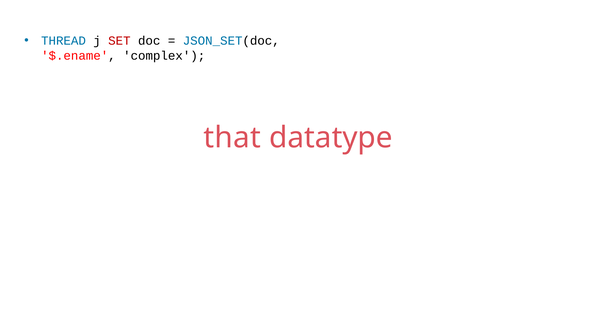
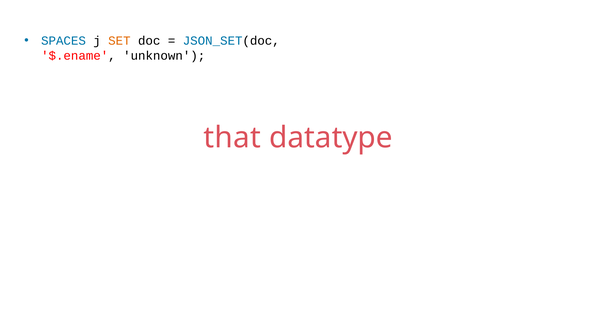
THREAD: THREAD -> SPACES (63, 41)
SET colour: red -> orange (119, 41)
complex: complex -> unknown (164, 56)
